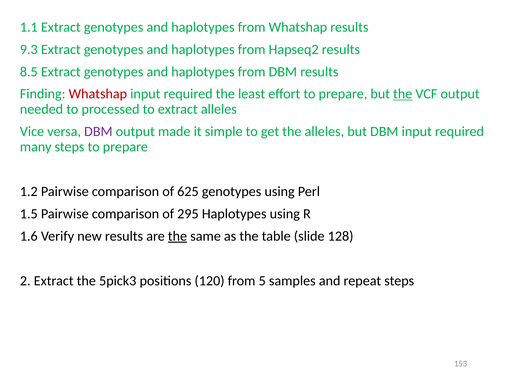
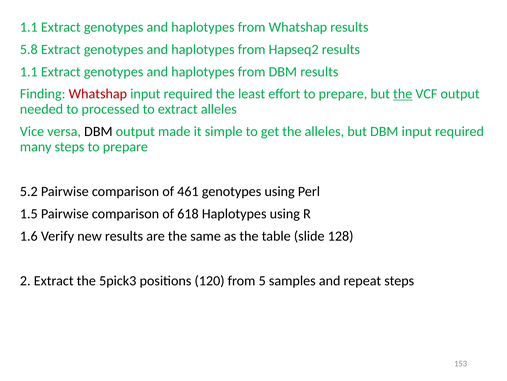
9.3: 9.3 -> 5.8 (29, 49)
8.5: 8.5 -> 1.1 (29, 72)
DBM colour: purple -> black (98, 131)
1.2: 1.2 -> 5.2 (29, 191)
625: 625 -> 461 (188, 191)
295: 295 -> 618 (188, 213)
the underline: present -> none (177, 236)
